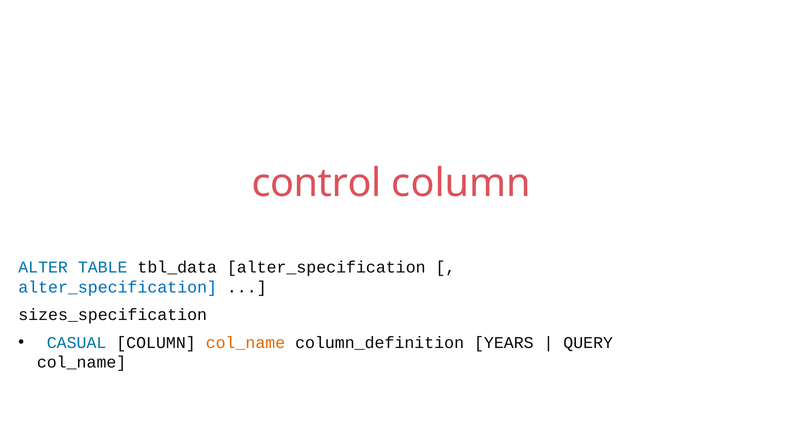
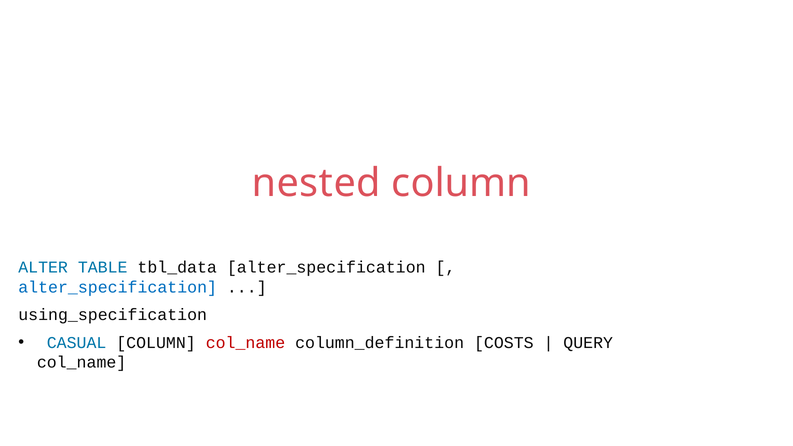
control: control -> nested (316, 183)
sizes_specification: sizes_specification -> using_specification (113, 315)
col_name colour: orange -> red (245, 343)
YEARS: YEARS -> COSTS (504, 343)
